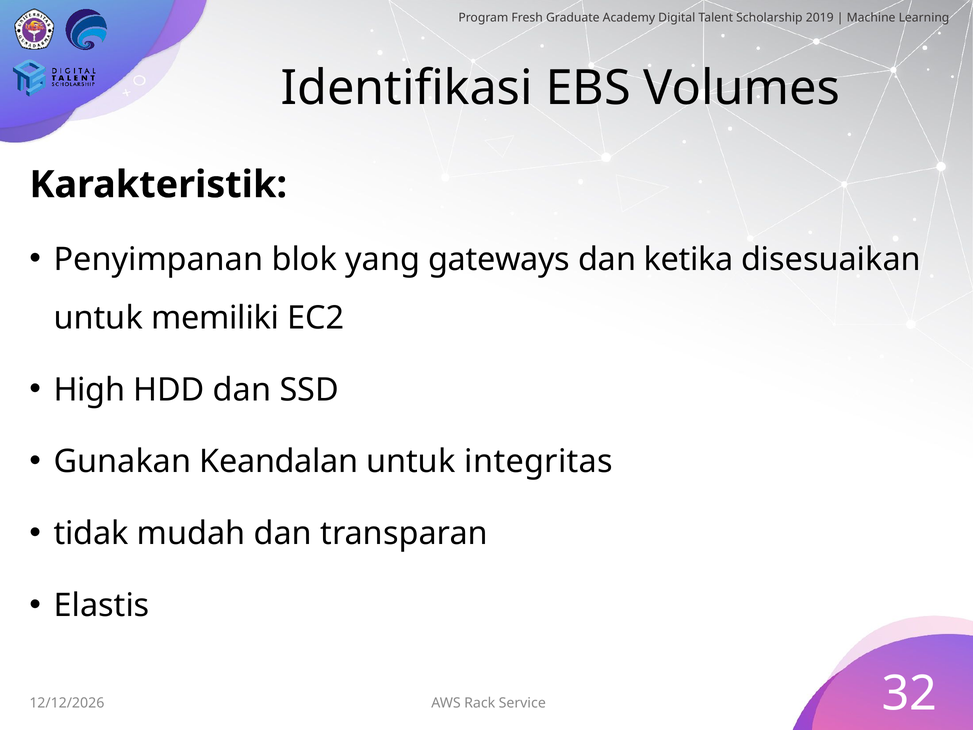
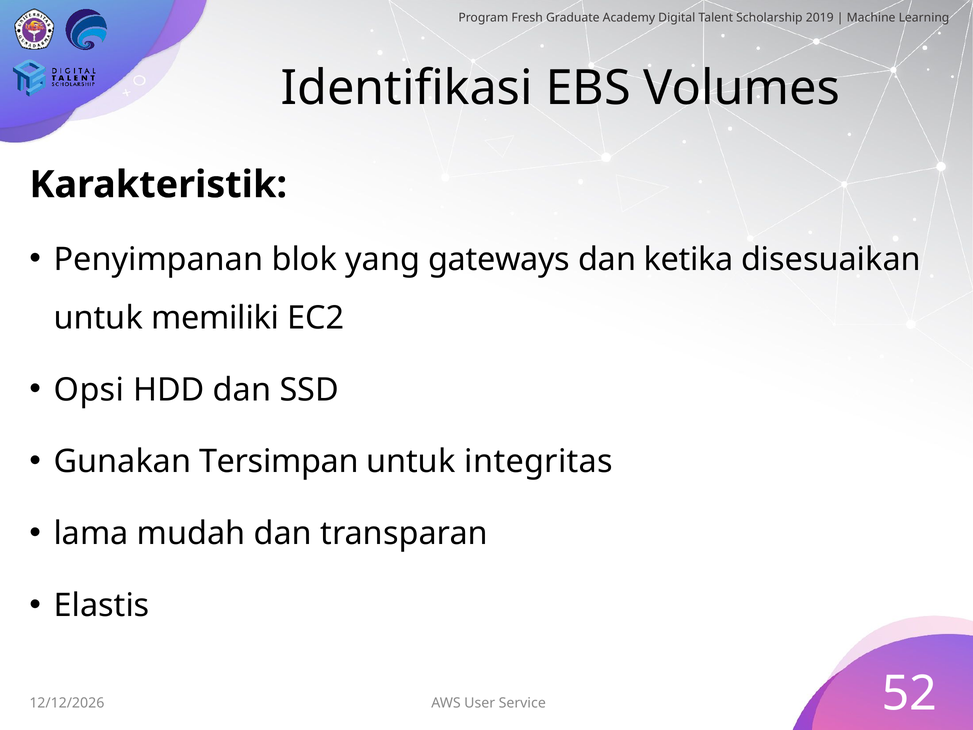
High: High -> Opsi (89, 390)
Keandalan: Keandalan -> Tersimpan (279, 462)
tidak: tidak -> lama (91, 533)
Rack: Rack -> User (480, 703)
32: 32 -> 52 (909, 693)
